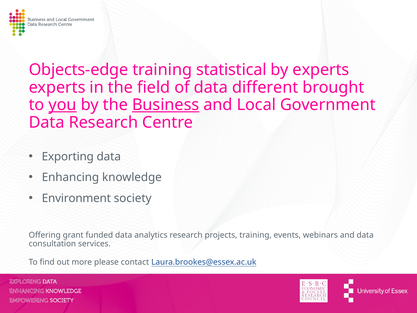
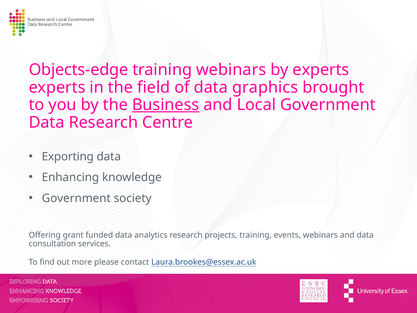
training statistical: statistical -> webinars (231, 70)
different: different -> graphics (265, 87)
you underline: present -> none (63, 105)
Environment: Environment -> Government (76, 198)
